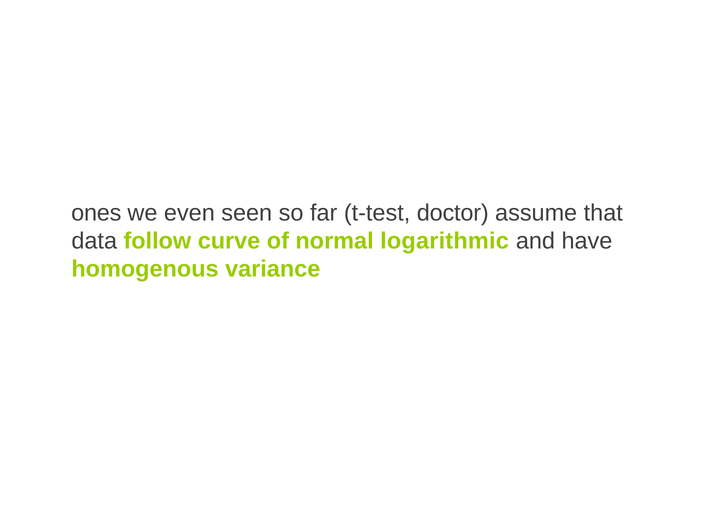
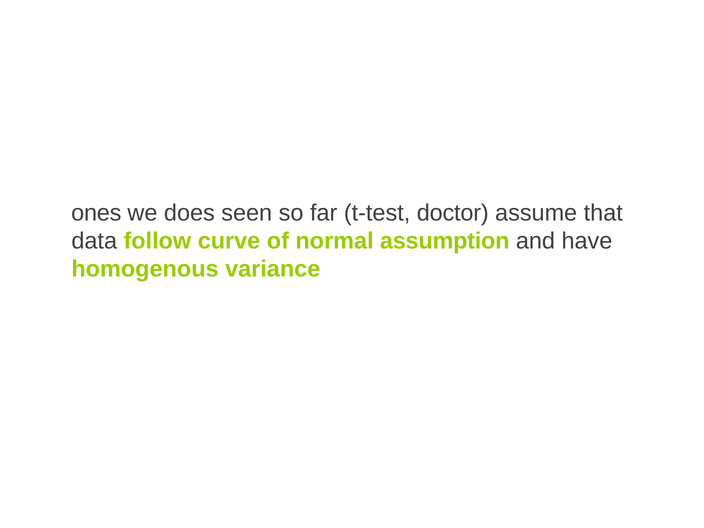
even: even -> does (189, 213)
logarithmic: logarithmic -> assumption (445, 241)
